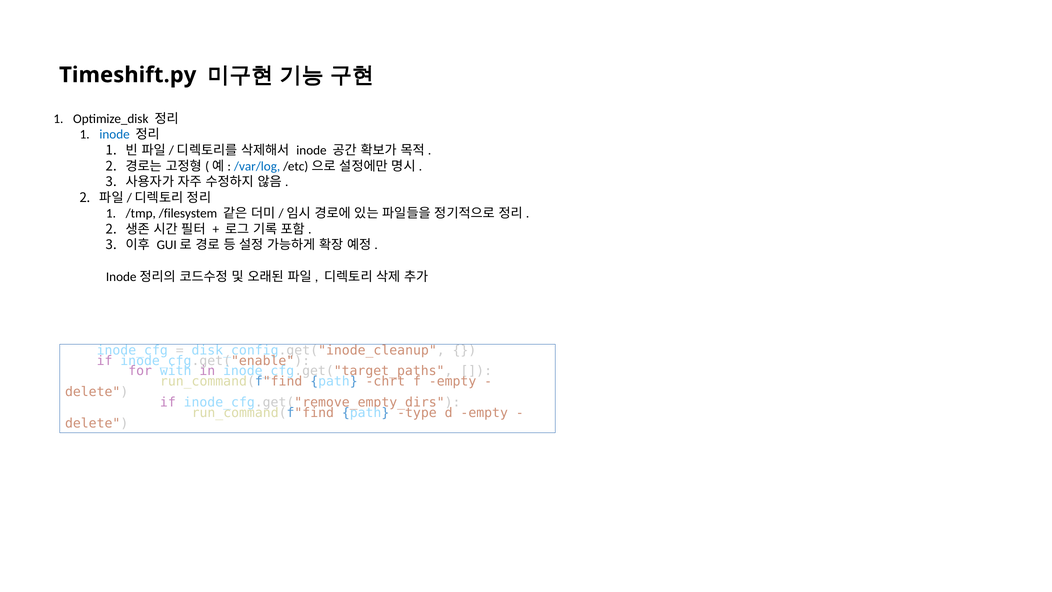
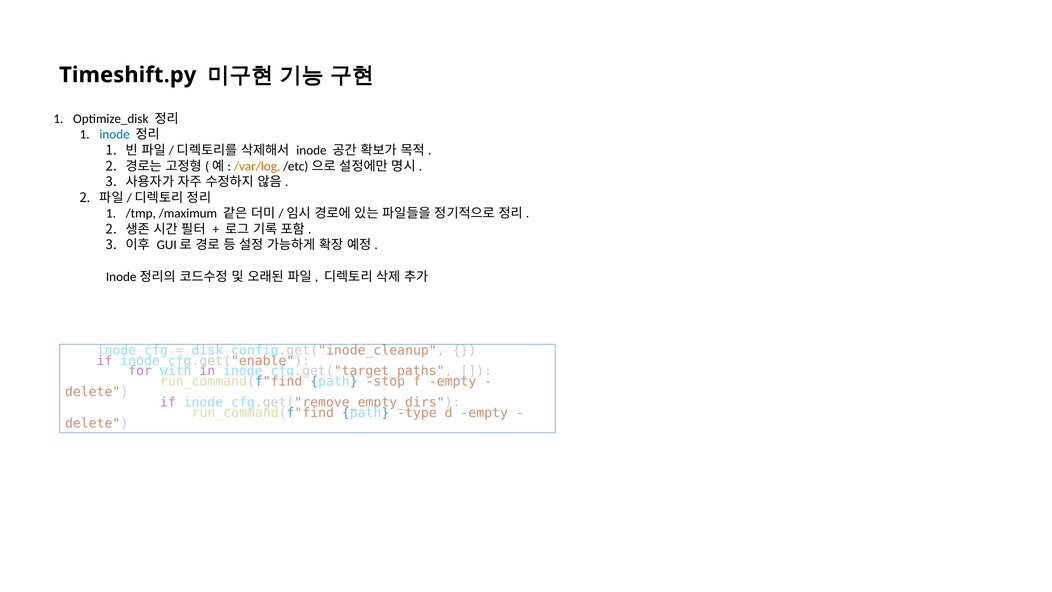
/var/log colour: blue -> orange (257, 166)
/filesystem: /filesystem -> /maximum (188, 213)
chrt: chrt -> stop (385, 381)
